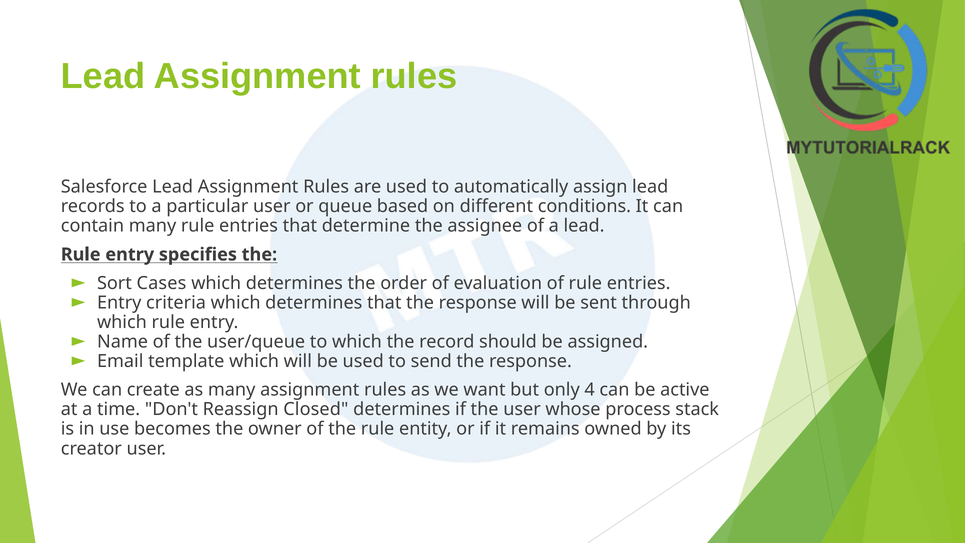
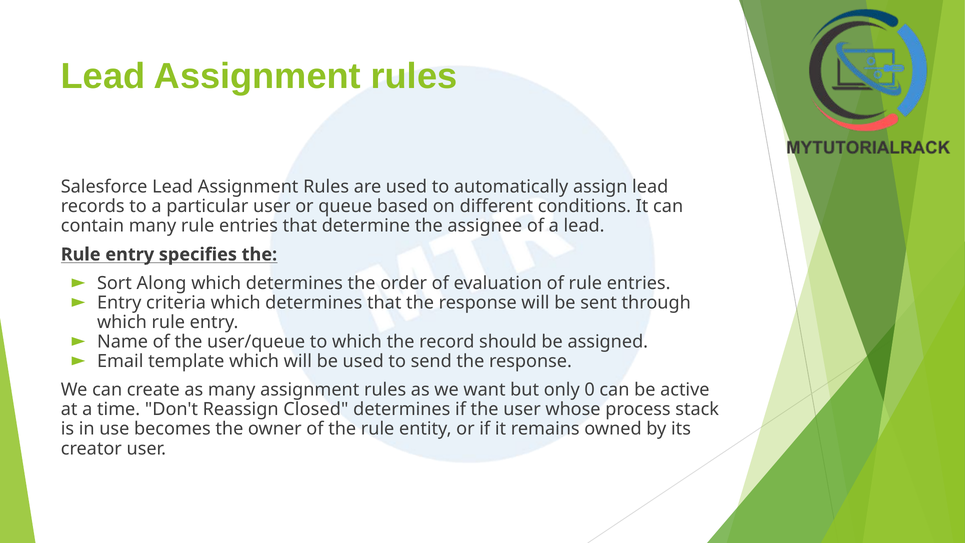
Cases: Cases -> Along (161, 283)
4: 4 -> 0 (590, 390)
